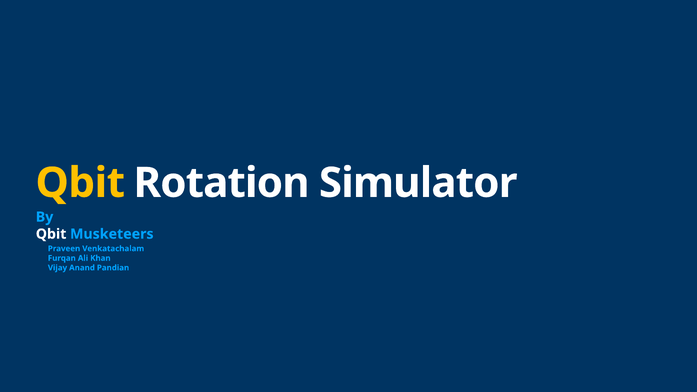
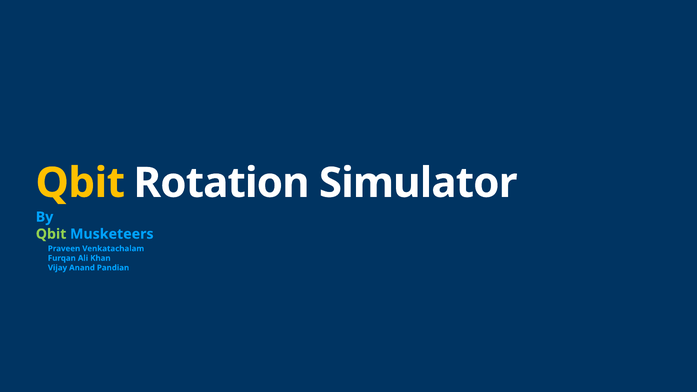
Qbit colour: white -> light green (51, 234)
